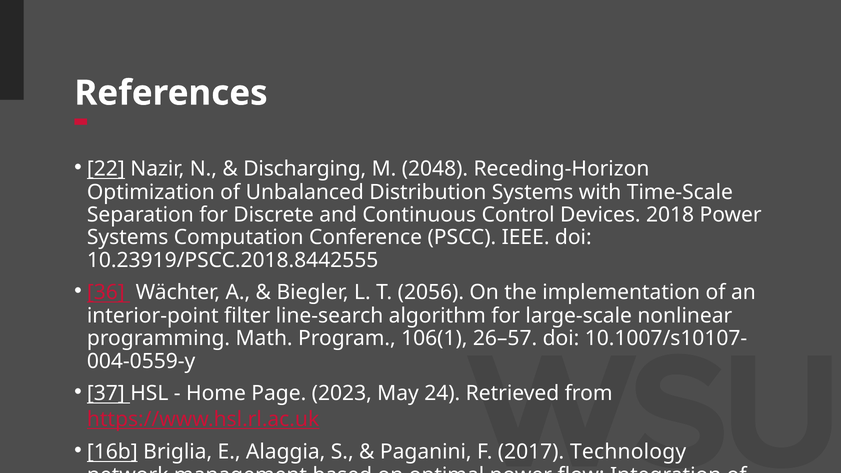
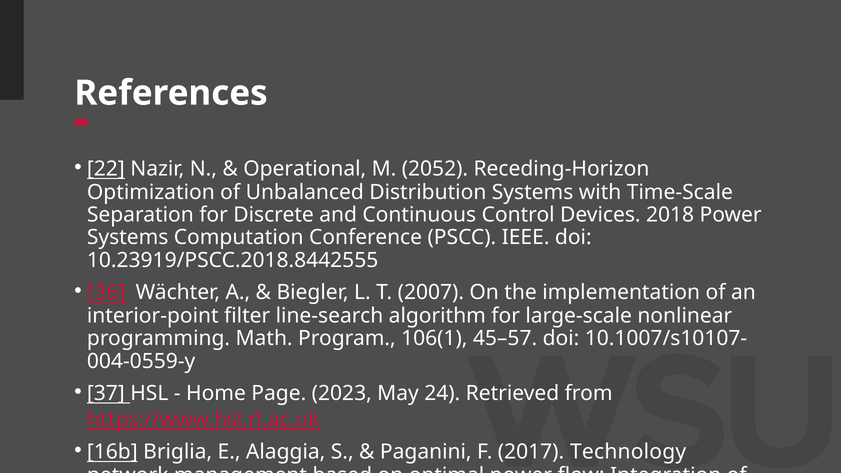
Discharging: Discharging -> Operational (305, 169)
2048: 2048 -> 2052 (435, 169)
2056: 2056 -> 2007 (431, 292)
26–57: 26–57 -> 45–57 (505, 338)
